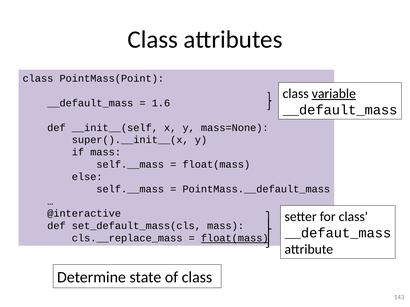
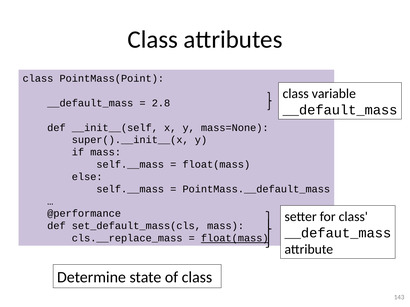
variable underline: present -> none (334, 94)
1.6: 1.6 -> 2.8 (161, 103)
@interactive: @interactive -> @performance (84, 214)
